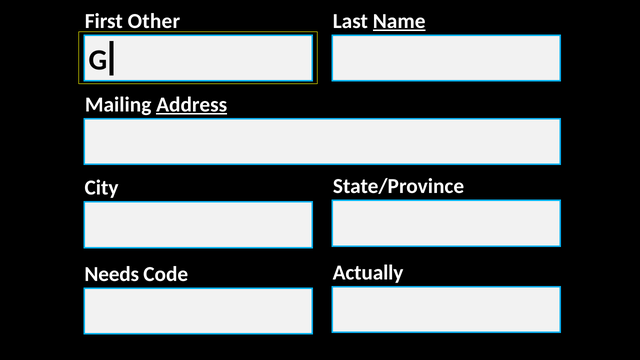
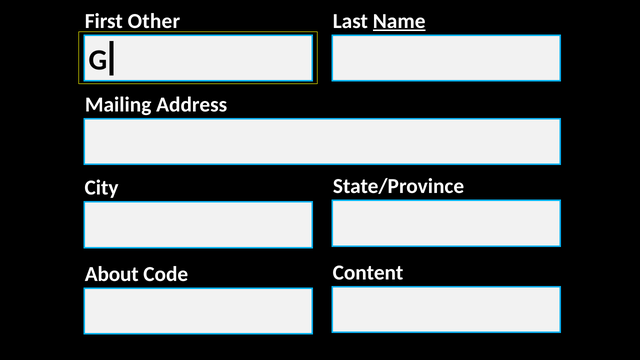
Address underline: present -> none (192, 105)
Needs: Needs -> About (112, 274)
Actually: Actually -> Content (368, 273)
